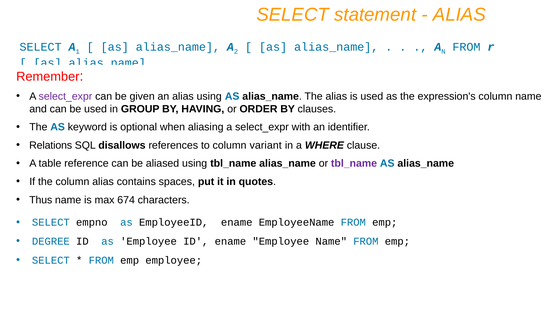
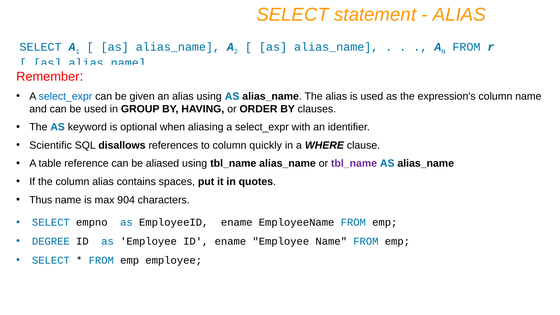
select_expr colour: purple -> blue (65, 96)
Relations: Relations -> Scientific (51, 145)
variant: variant -> quickly (266, 145)
674: 674 -> 904 (126, 200)
